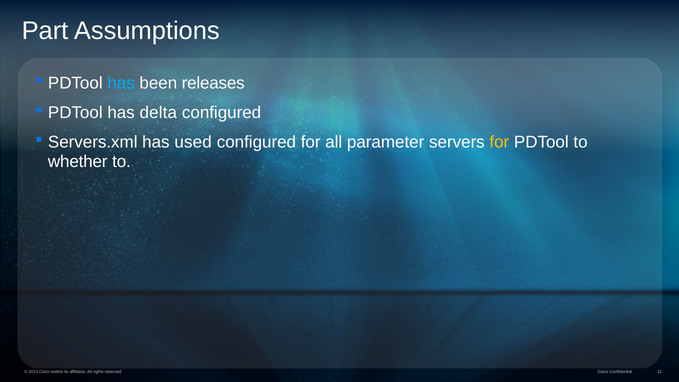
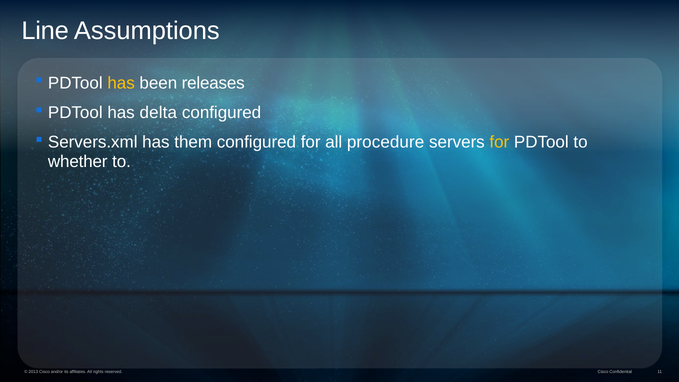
Part: Part -> Line (45, 31)
has colour: light blue -> yellow (121, 83)
used: used -> them (193, 142)
parameter: parameter -> procedure (386, 142)
